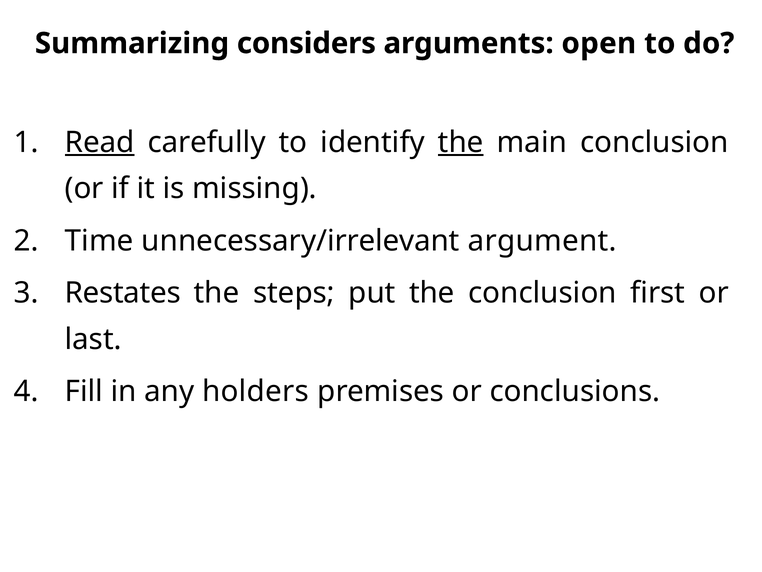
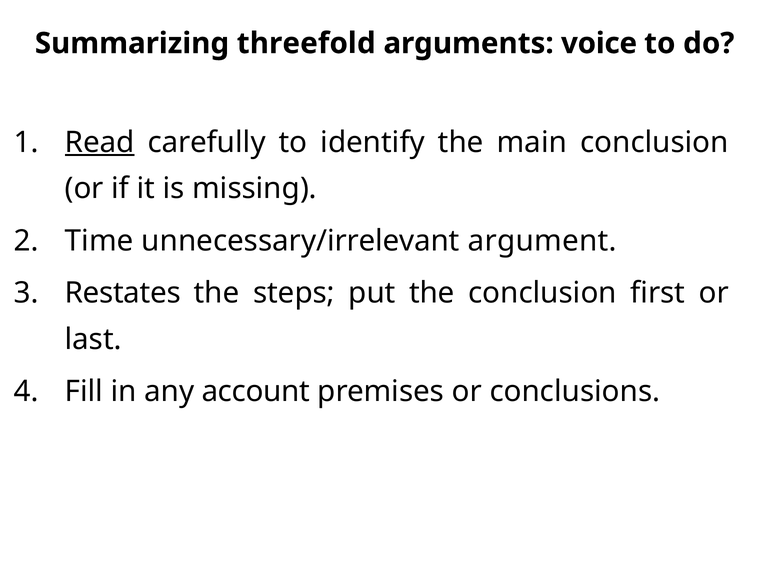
considers: considers -> threefold (306, 43)
open: open -> voice (599, 43)
the underline: present -> none (461, 142)
holders: holders -> account (256, 391)
